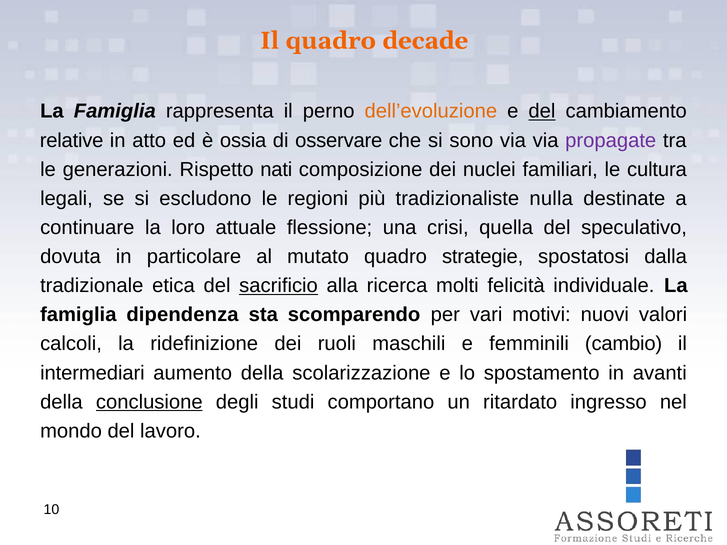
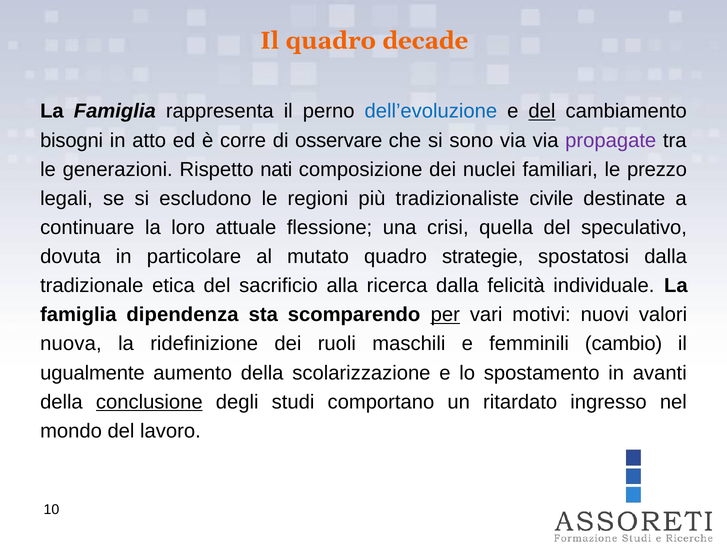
dell’evoluzione colour: orange -> blue (431, 111)
relative: relative -> bisogni (72, 140)
ossia: ossia -> corre (243, 140)
cultura: cultura -> prezzo (657, 169)
nulla: nulla -> civile (551, 199)
sacrificio underline: present -> none (279, 286)
ricerca molti: molti -> dalla (457, 286)
per underline: none -> present (445, 315)
calcoli: calcoli -> nuova (71, 344)
intermediari: intermediari -> ugualmente (92, 373)
